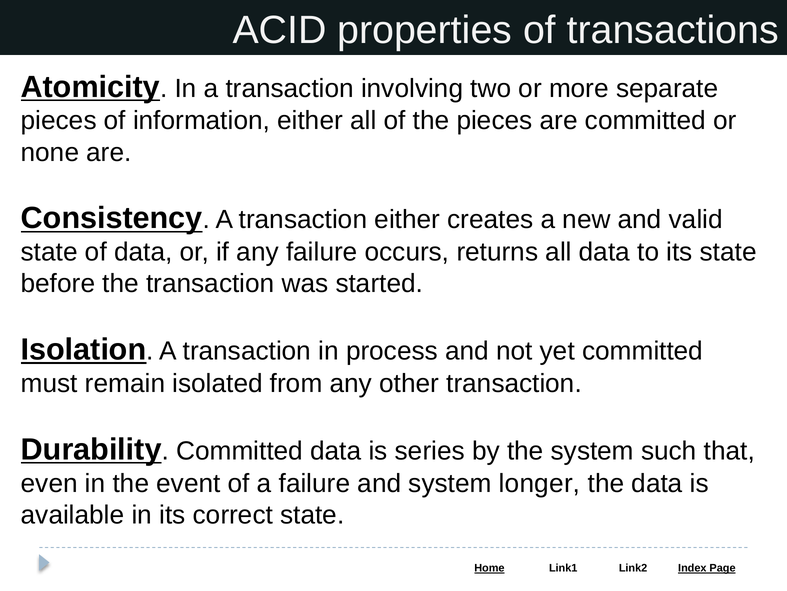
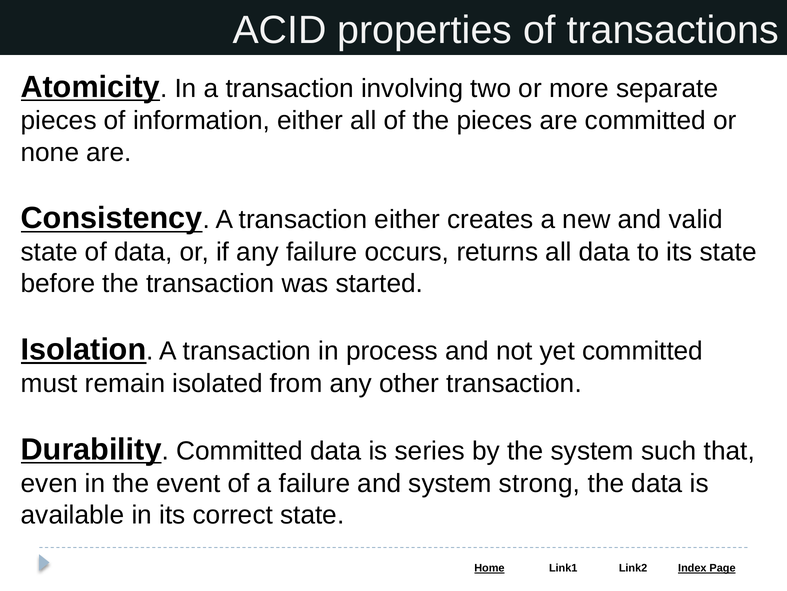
longer: longer -> strong (540, 483)
